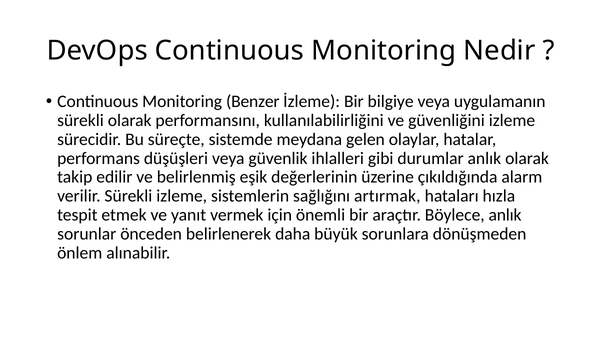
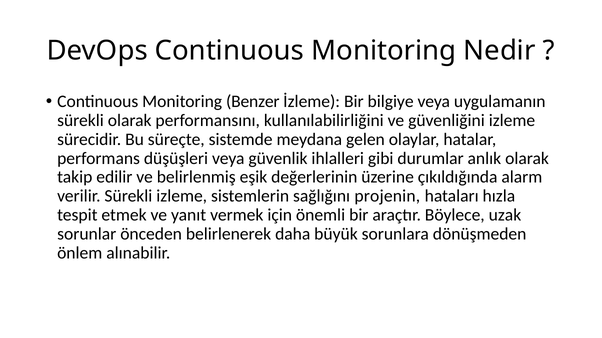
artırmak: artırmak -> projenin (387, 196)
Böylece anlık: anlık -> uzak (505, 215)
